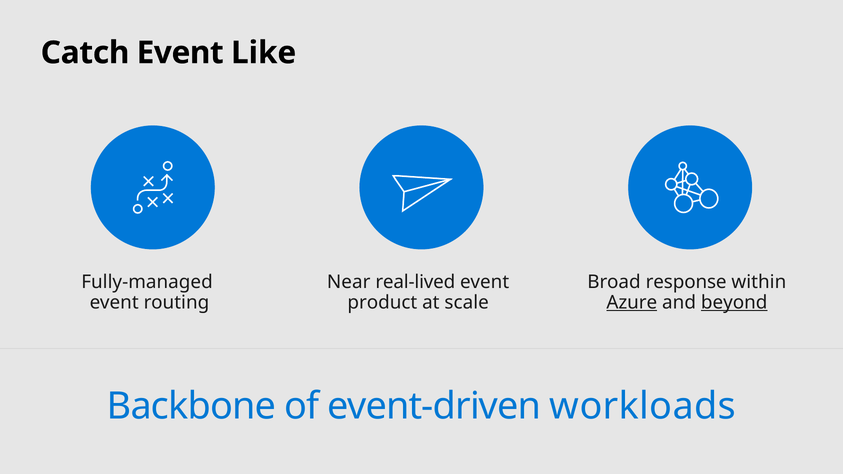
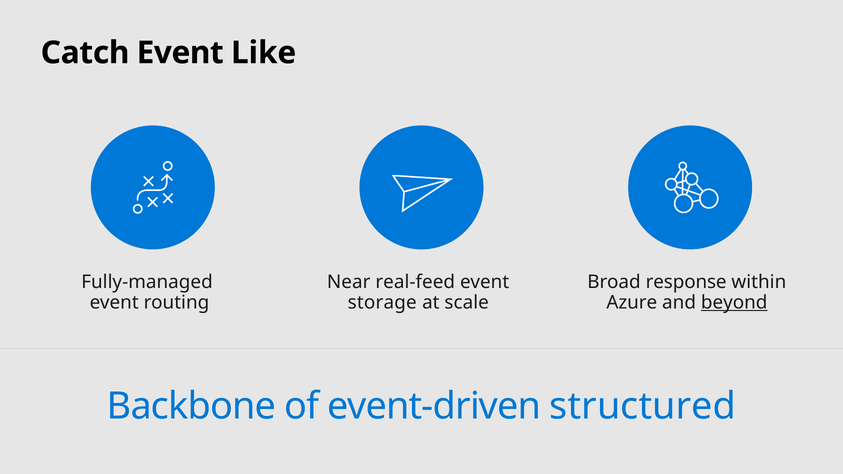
real-lived: real-lived -> real-feed (415, 282)
product: product -> storage (382, 303)
Azure underline: present -> none (632, 303)
workloads: workloads -> structured (643, 406)
